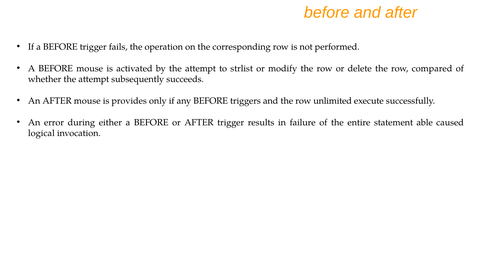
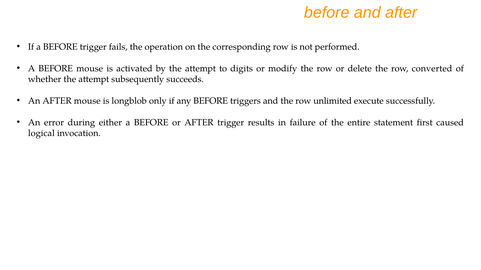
strlist: strlist -> digits (242, 69)
compared: compared -> converted (432, 69)
provides: provides -> longblob (129, 101)
able: able -> first (425, 123)
